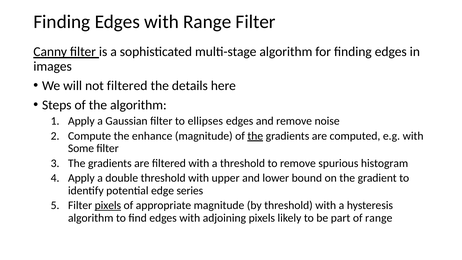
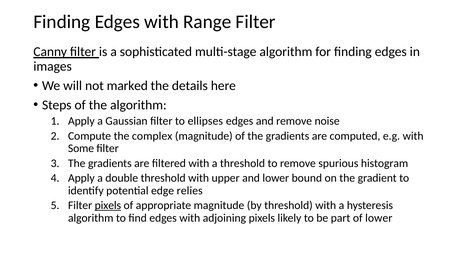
not filtered: filtered -> marked (127, 86)
enhance: enhance -> complex (152, 136)
the underline: present -> none (255, 136)
series: series -> relies (190, 190)
of range: range -> lower (379, 218)
